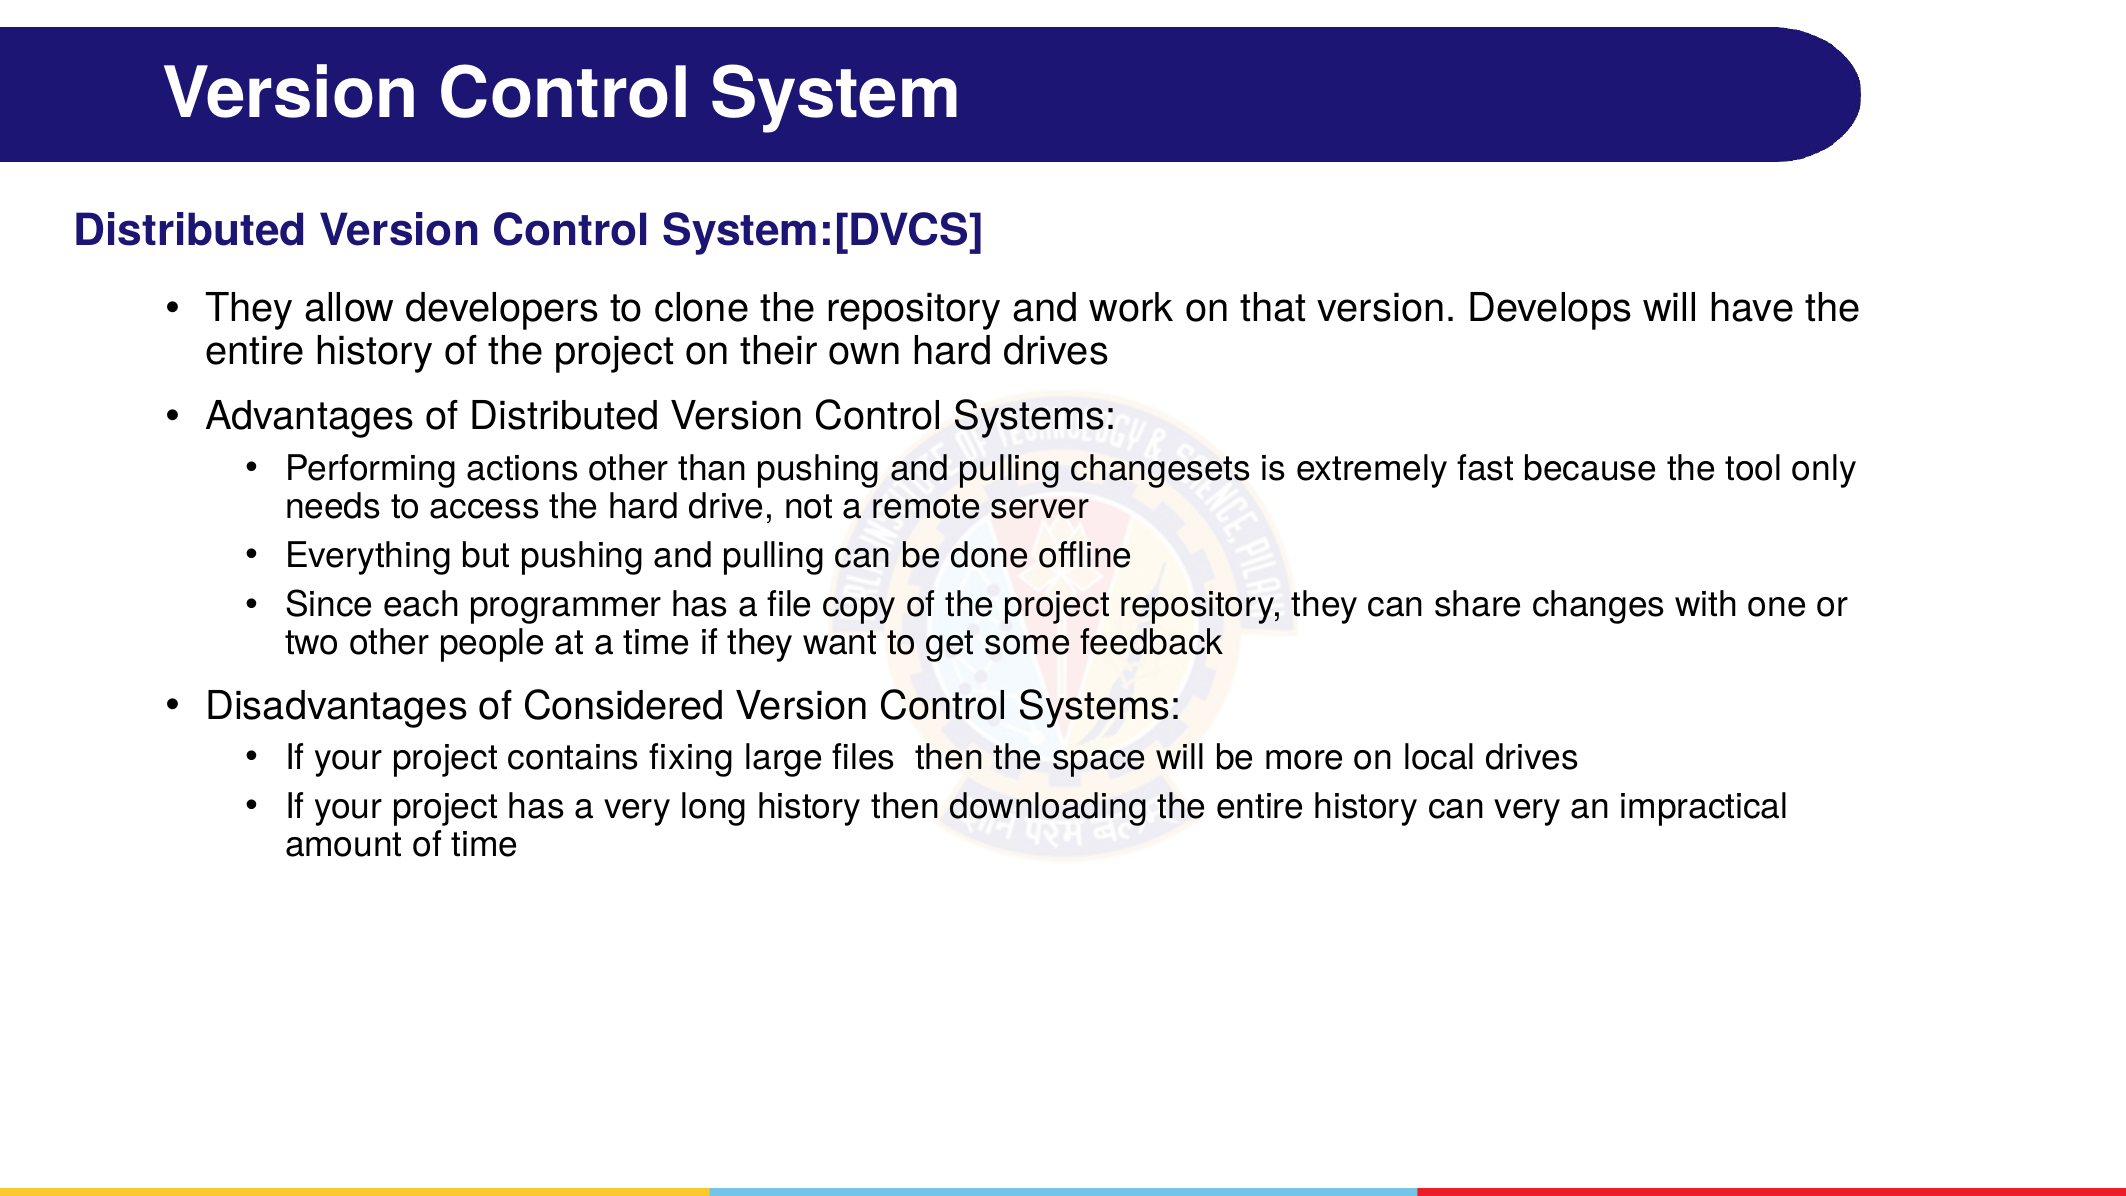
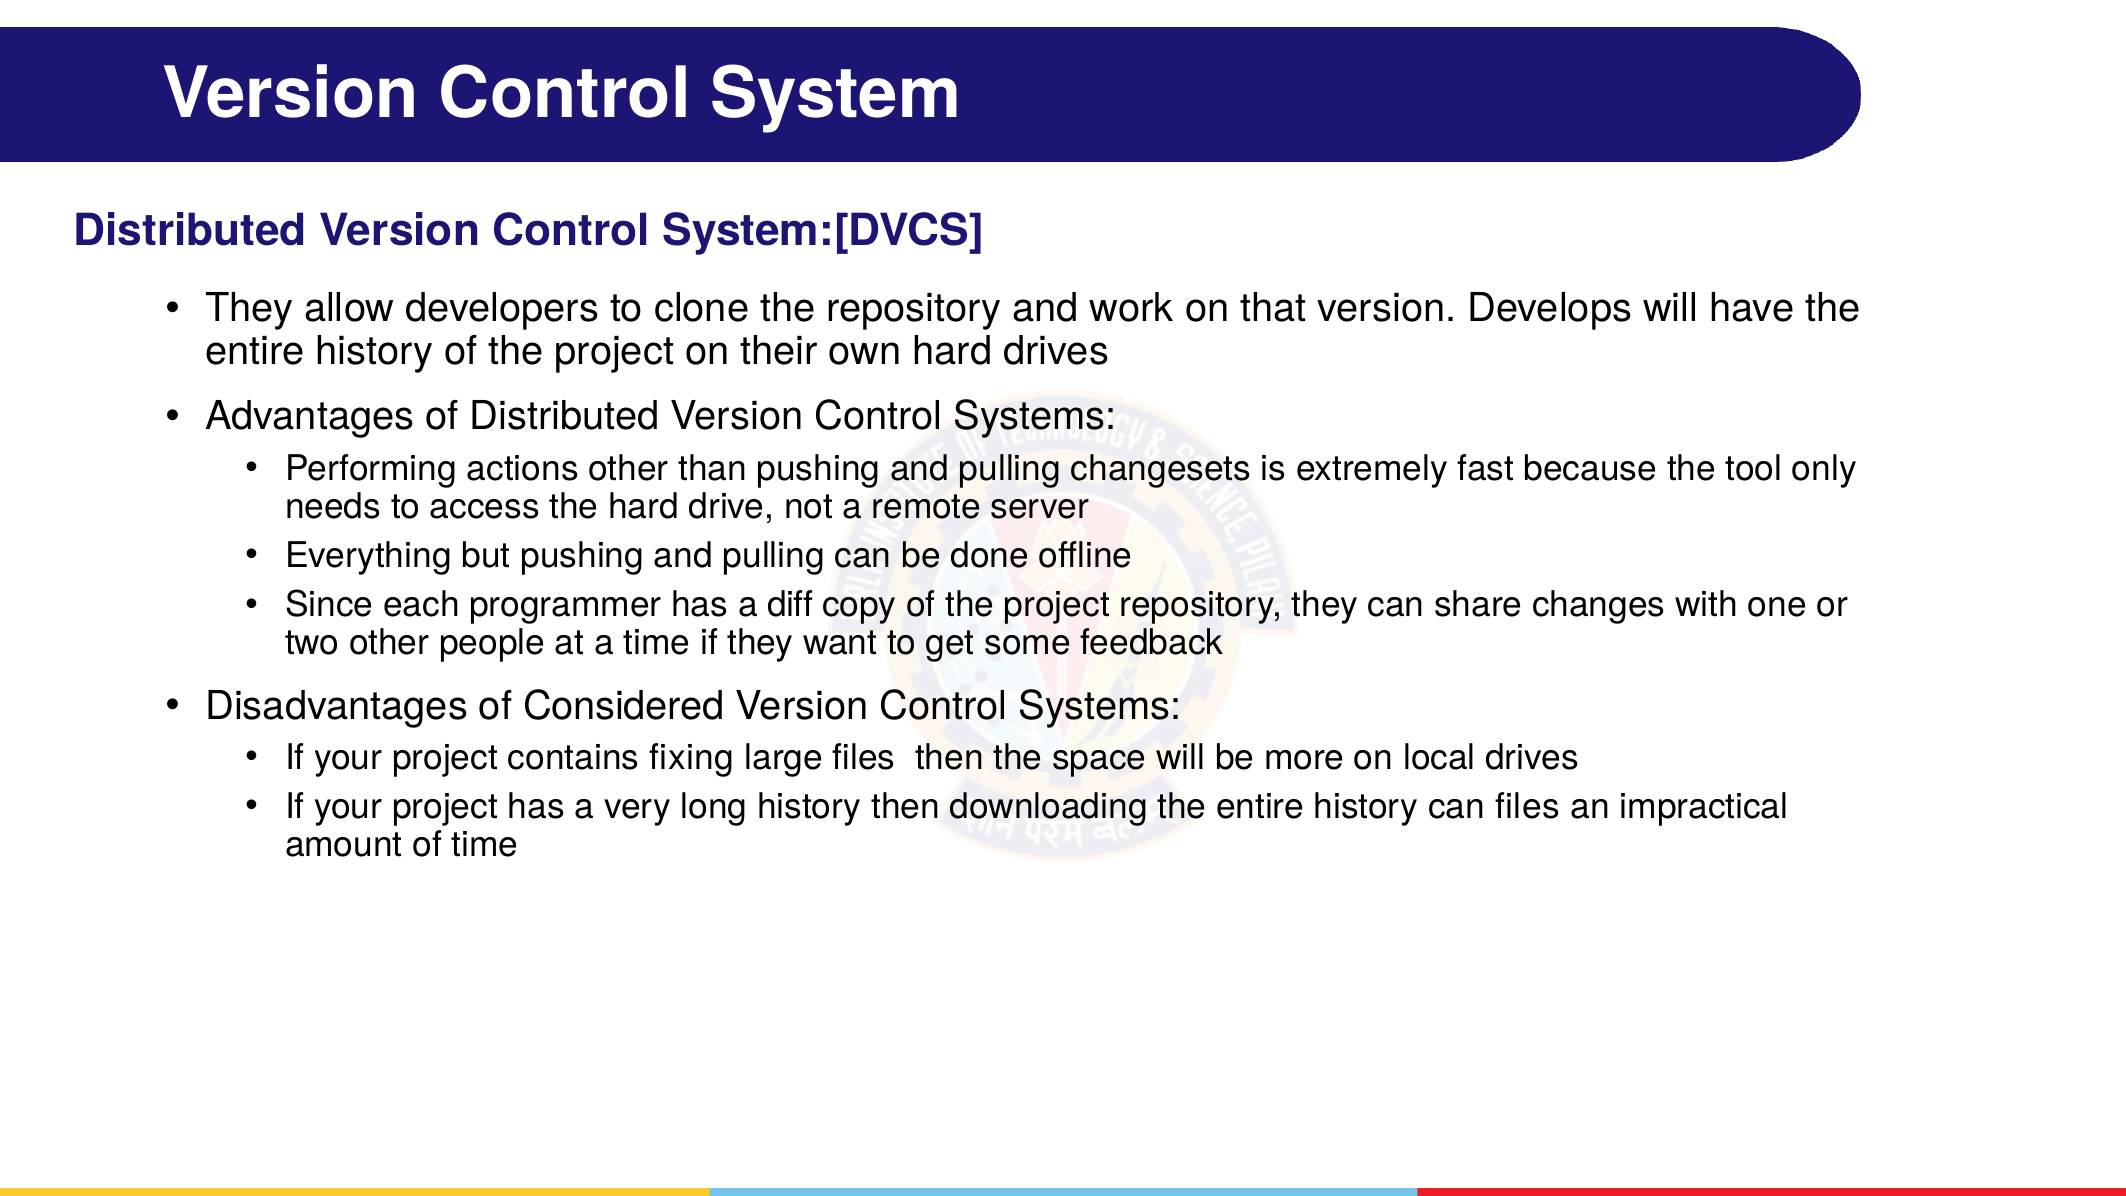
file: file -> diff (790, 605)
can very: very -> files (1528, 807)
